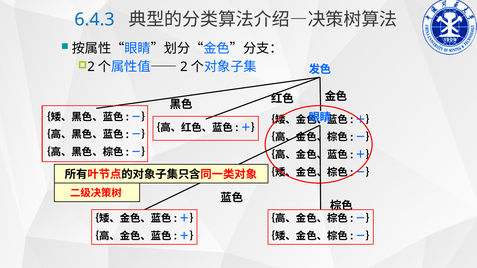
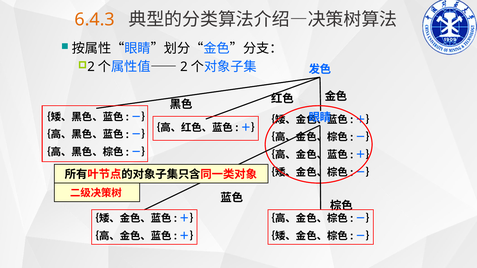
6.4.3 colour: blue -> orange (95, 20)
